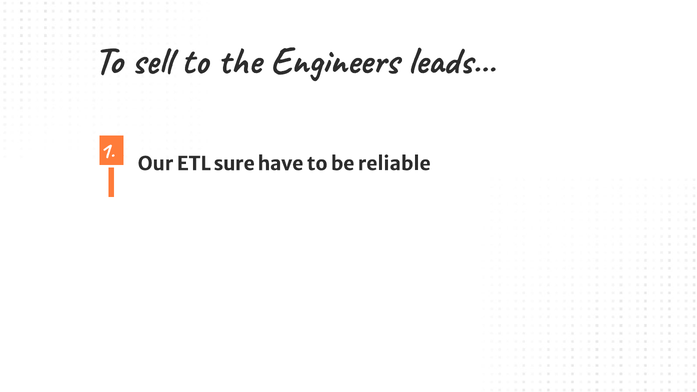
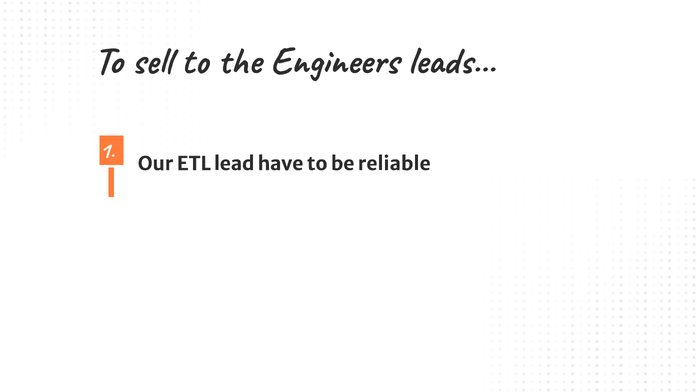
sure: sure -> lead (234, 164)
